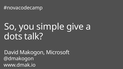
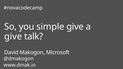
dots: dots -> give (13, 37)
